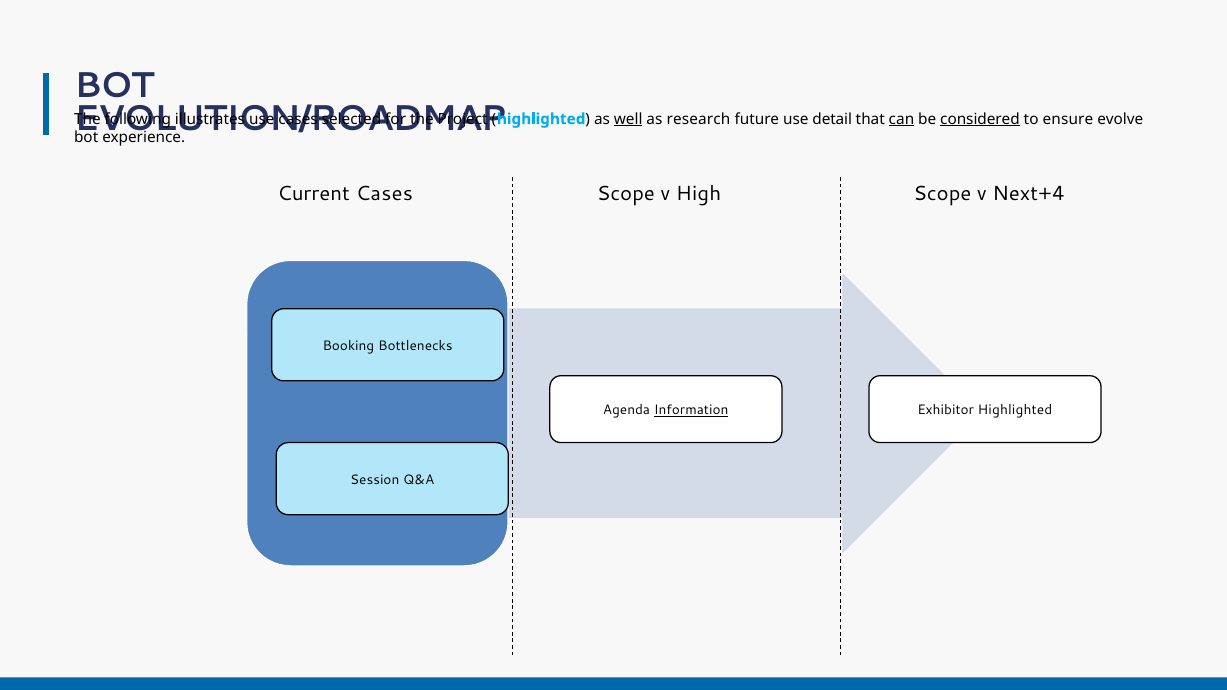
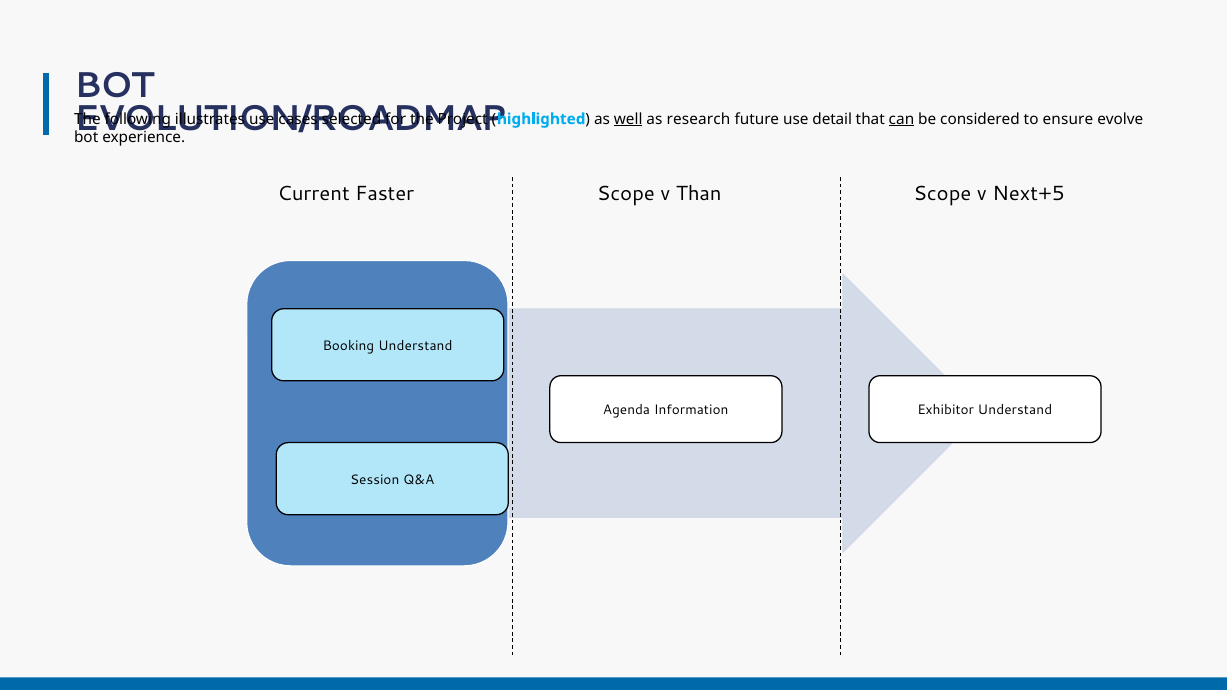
considered underline: present -> none (980, 119)
Current Cases: Cases -> Faster (385, 194)
High: High -> Than (699, 194)
Next+4: Next+4 -> Next+5 (1029, 194)
Booking Bottlenecks: Bottlenecks -> Understand (415, 346)
Information underline: present -> none (691, 410)
Exhibitor Highlighted: Highlighted -> Understand (1015, 410)
